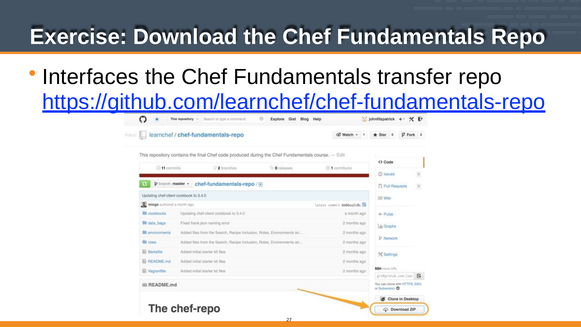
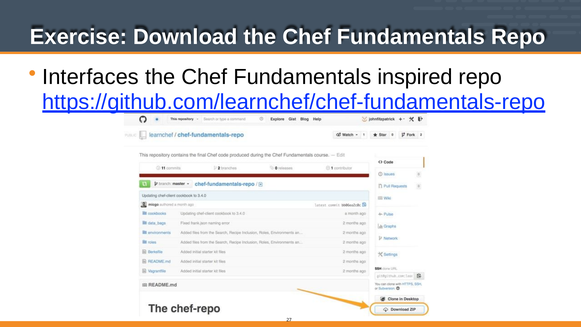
transfer: transfer -> inspired (415, 77)
